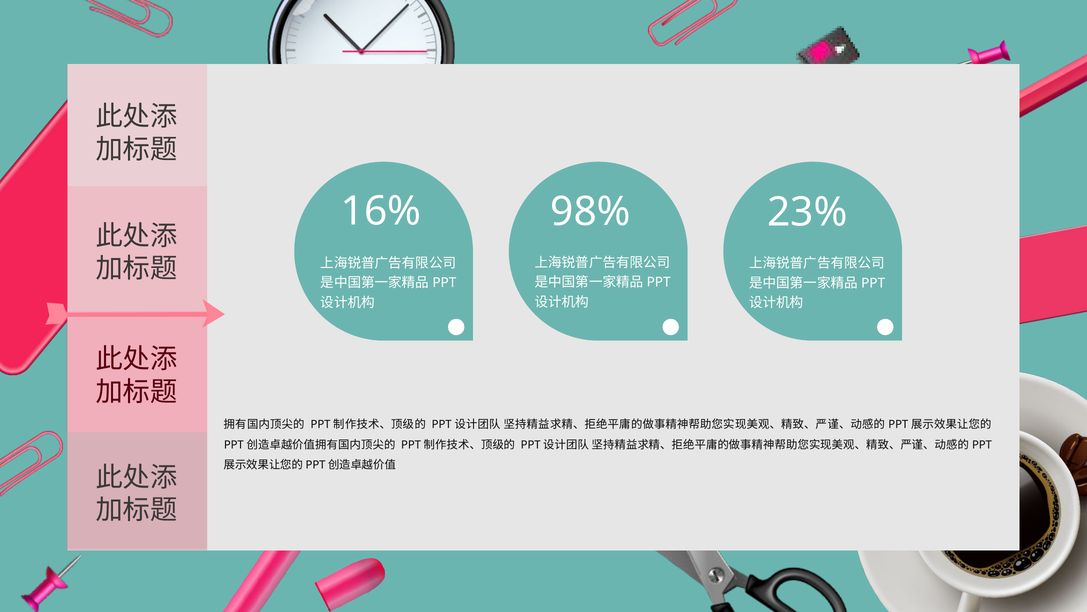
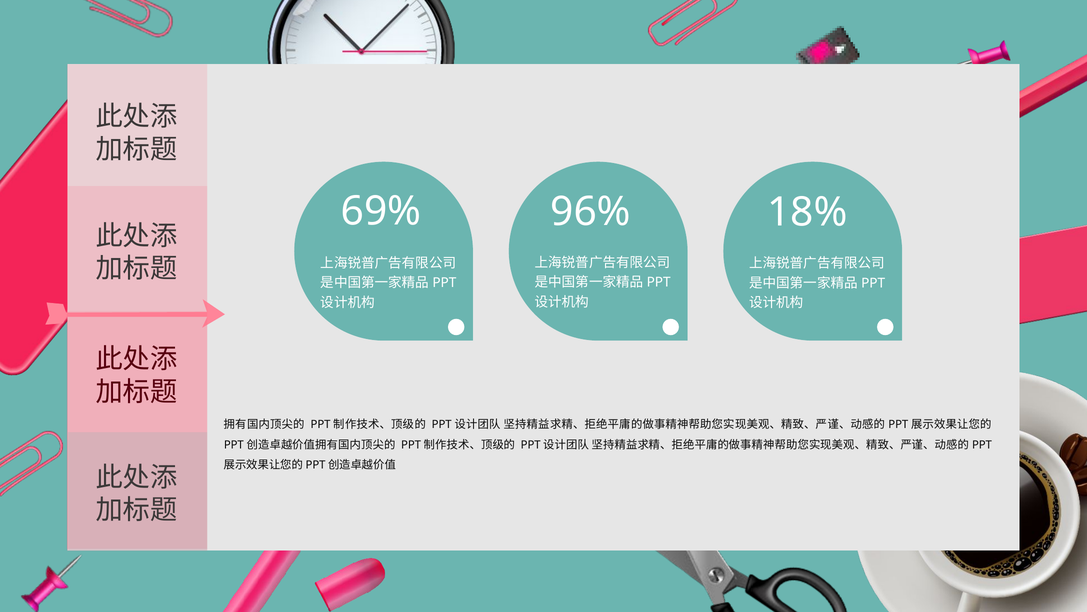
16%: 16% -> 69% (381, 211)
98%: 98% -> 96% (591, 212)
23%: 23% -> 18% (807, 212)
